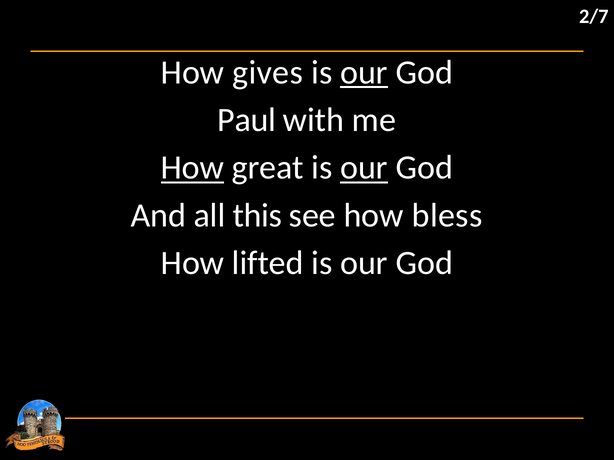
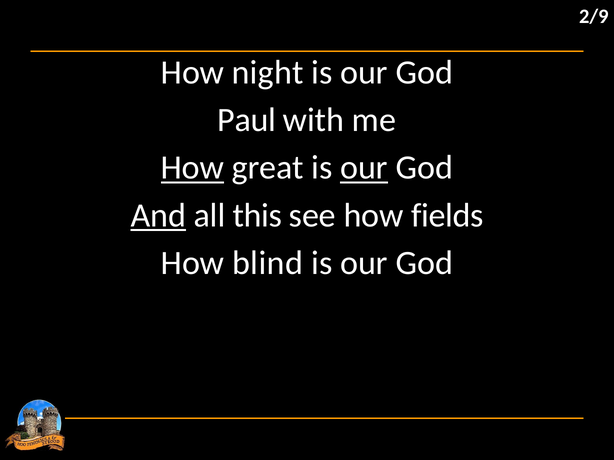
2/7: 2/7 -> 2/9 (594, 17)
gives: gives -> night (268, 72)
our underline: present -> none (364, 72)
And underline: none -> present (158, 216)
bless: bless -> fields (447, 216)
lifted: lifted -> blind (268, 263)
